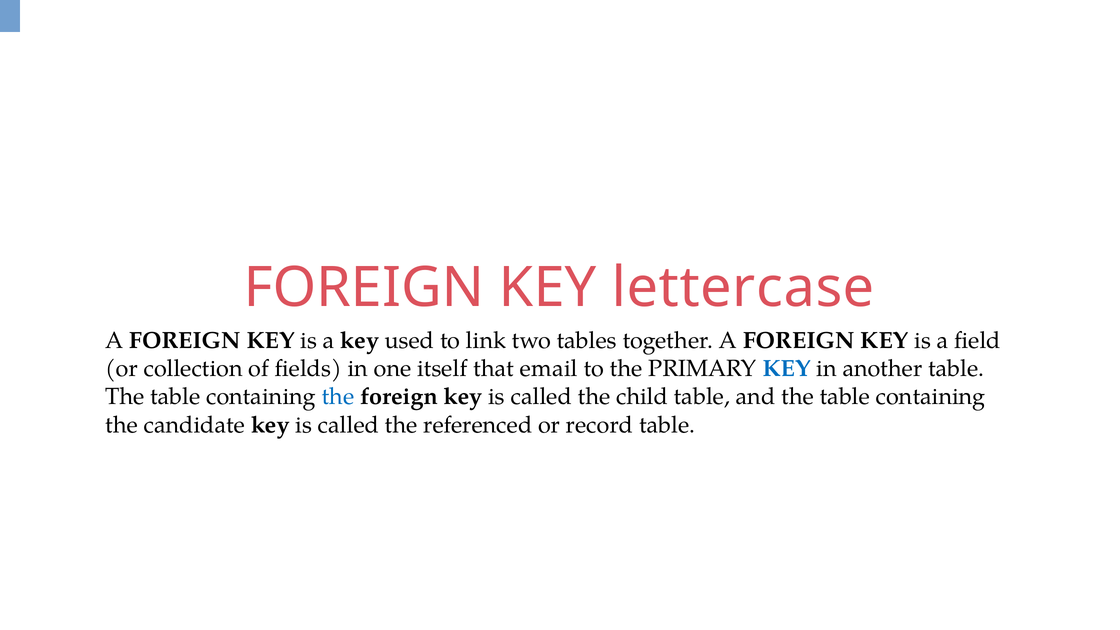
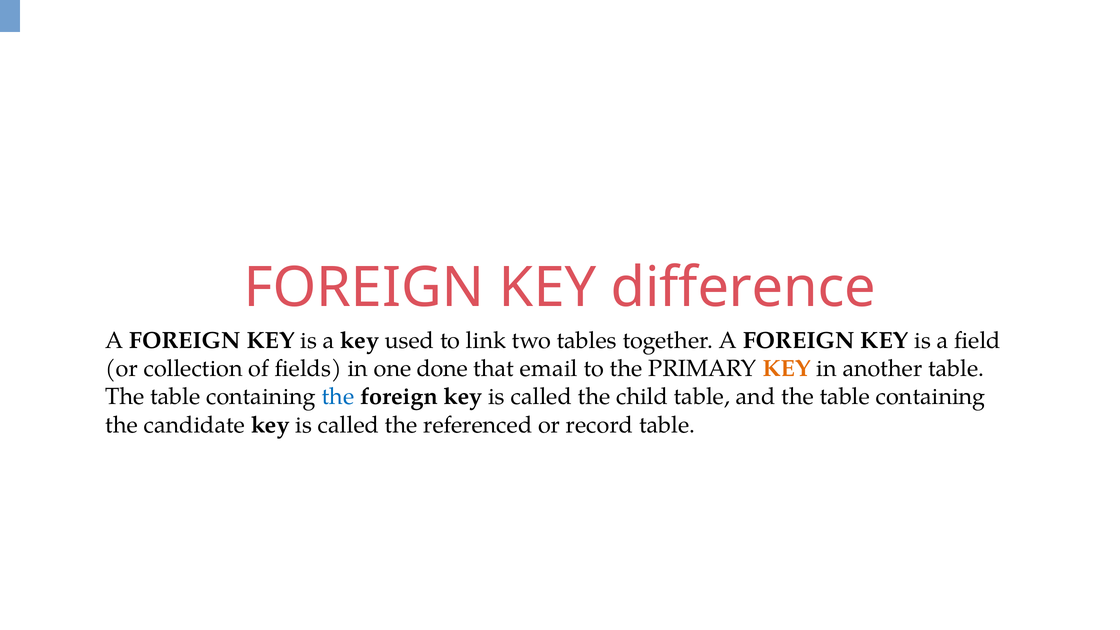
lettercase: lettercase -> difference (743, 288)
itself: itself -> done (442, 369)
KEY colour: blue -> orange (787, 369)
